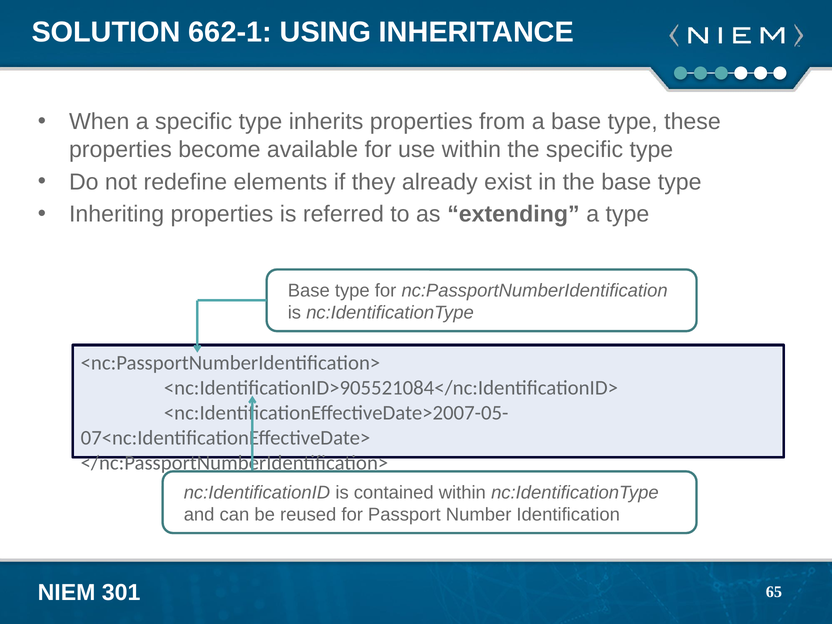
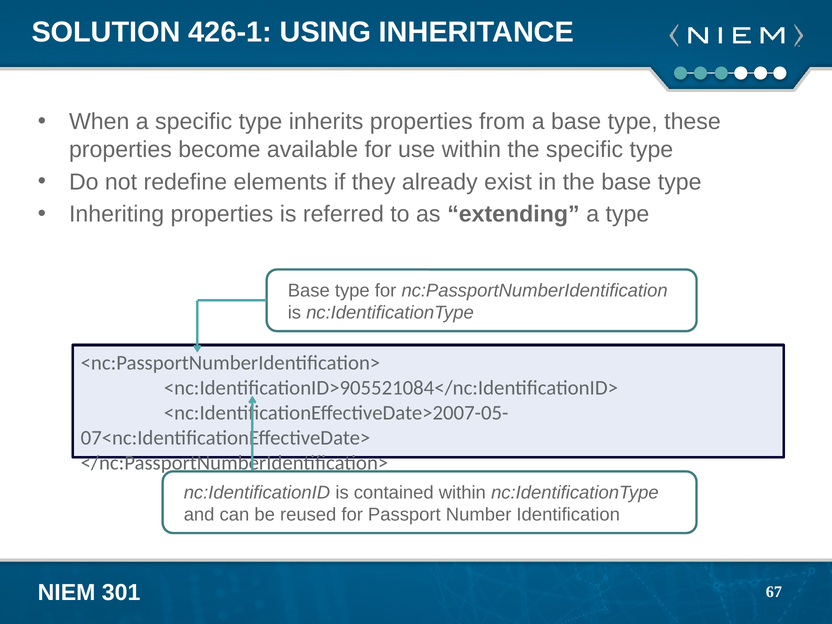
662-1: 662-1 -> 426-1 (230, 32)
65: 65 -> 67 (774, 592)
